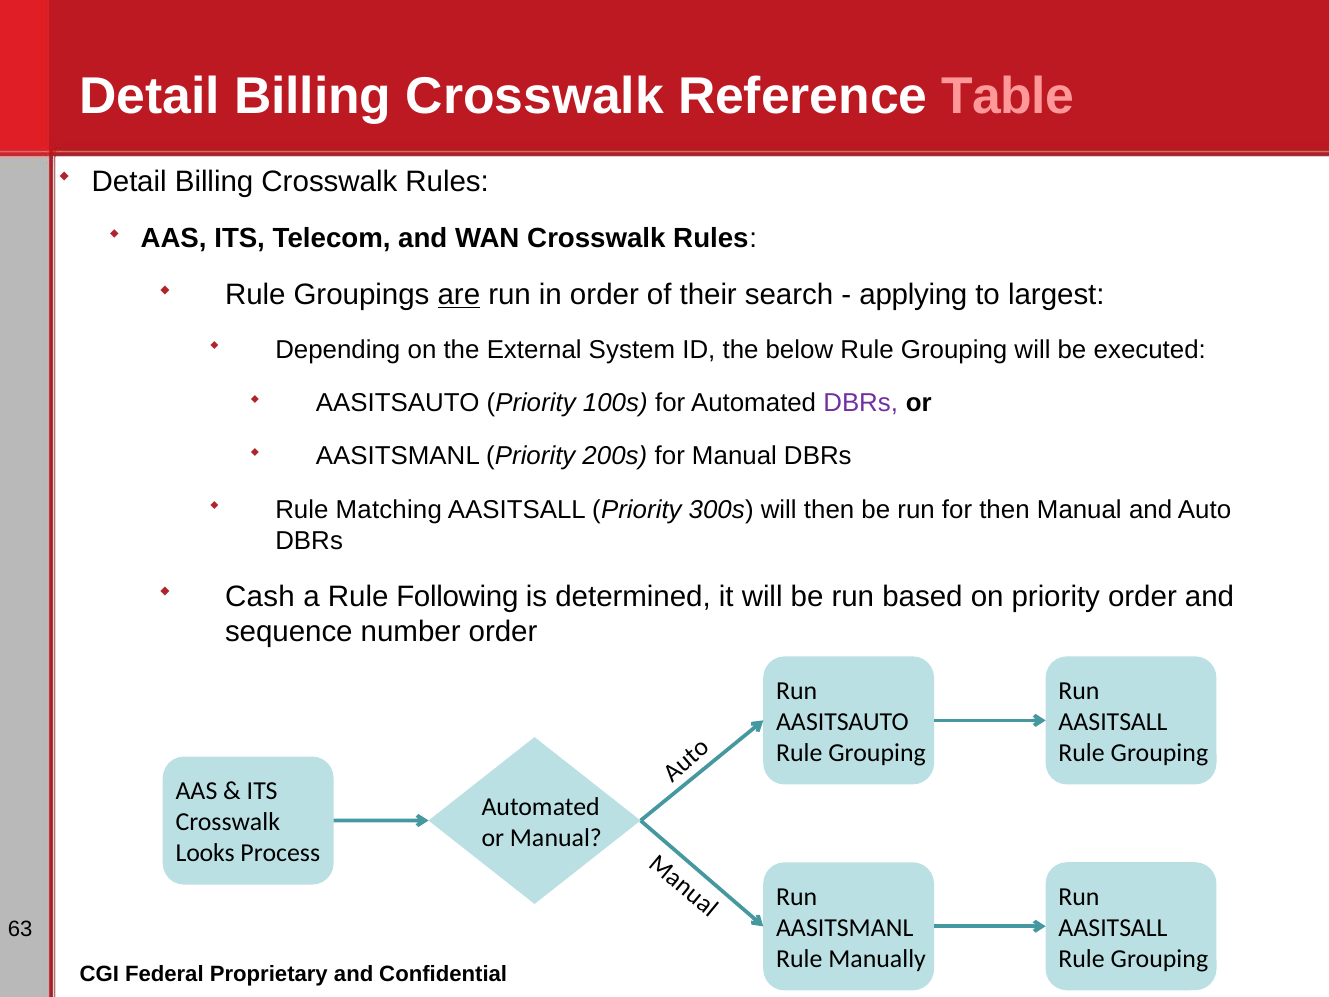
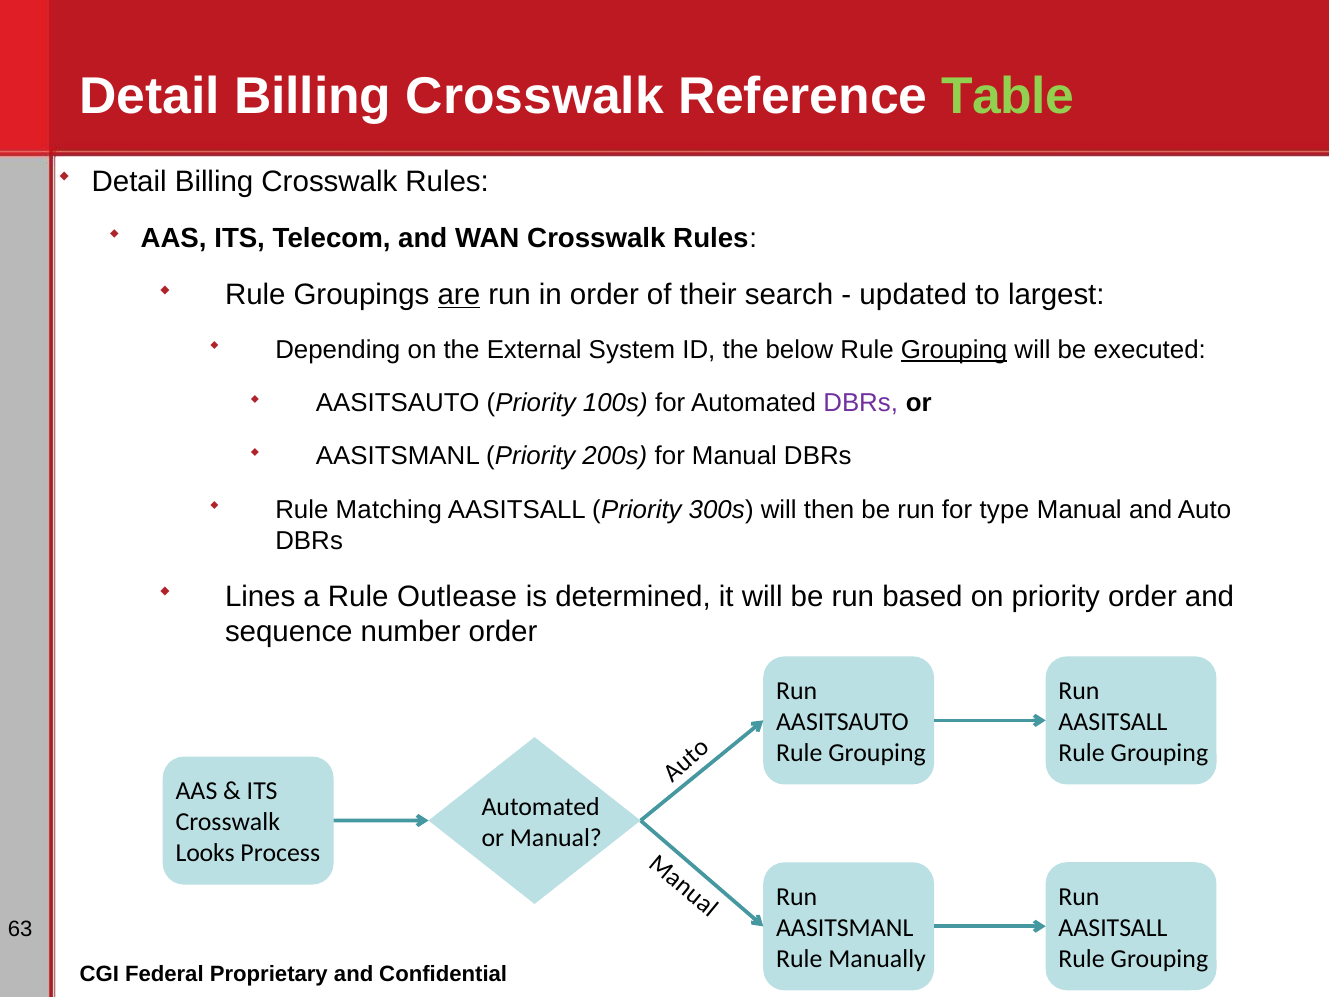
Table colour: pink -> light green (1007, 96)
applying: applying -> updated (913, 295)
Grouping underline: none -> present (954, 350)
for then: then -> type (1004, 510)
Cash: Cash -> Lines (260, 596)
Following: Following -> Outlease (457, 596)
